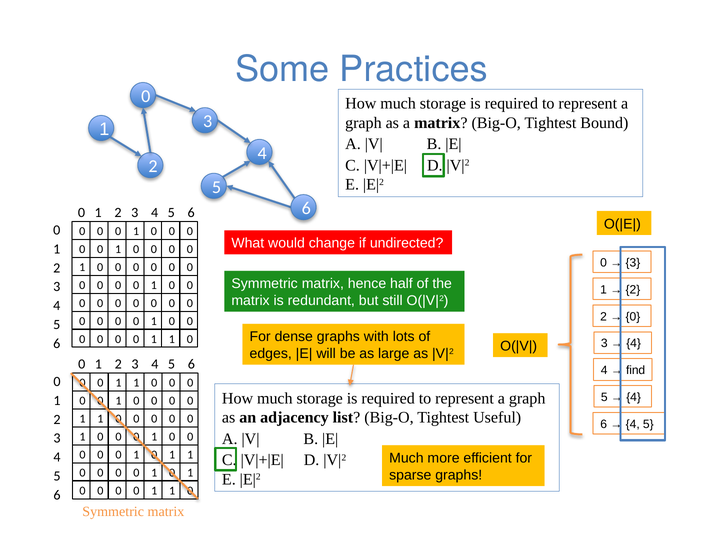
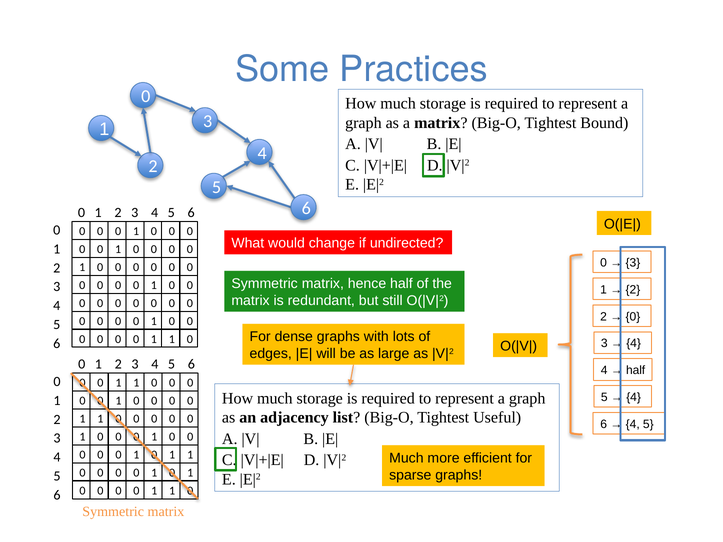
find: find -> half (636, 371)
